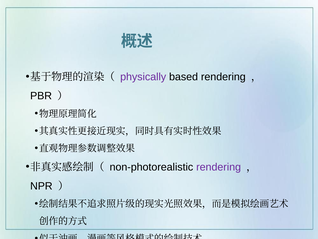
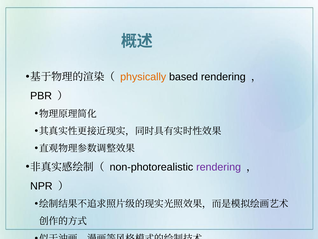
physically colour: purple -> orange (143, 77)
